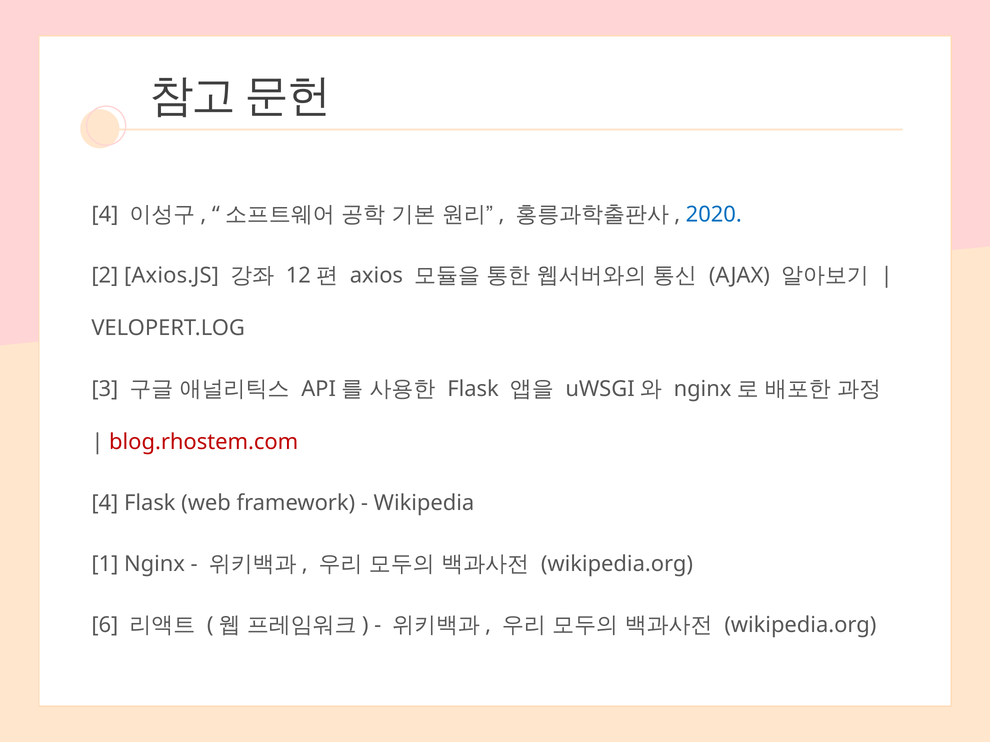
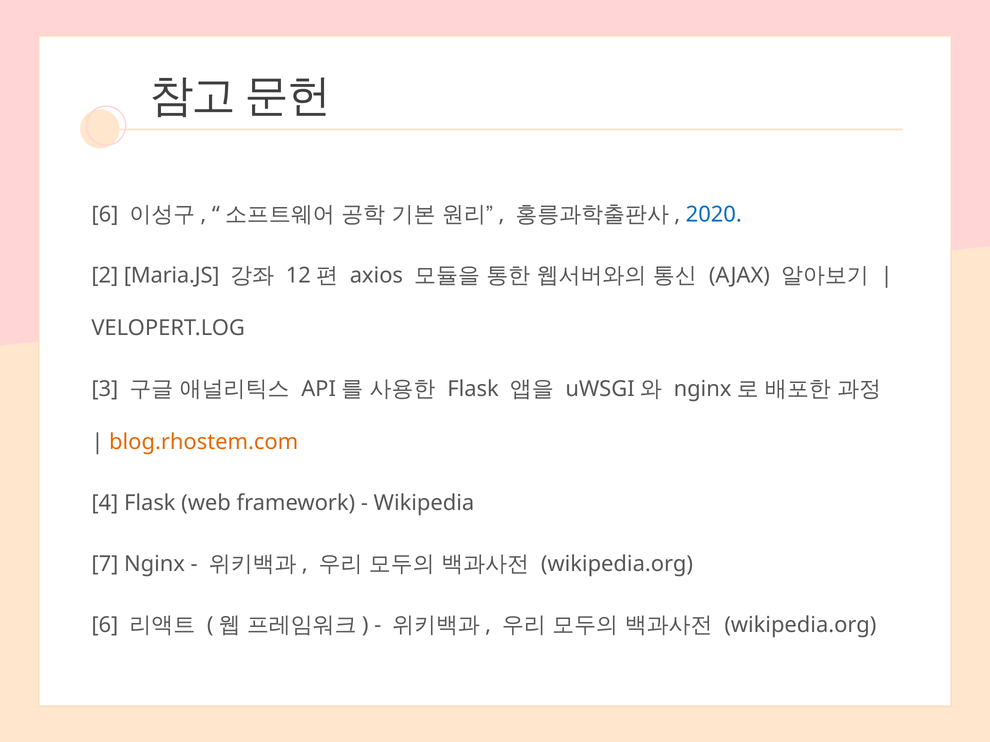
4: 4 -> 6 (105, 214)
Axios.JS: Axios.JS -> Maria.JS (172, 276)
blog.rhostem.com colour: red -> orange (204, 442)
1: 1 -> 7 (105, 564)
